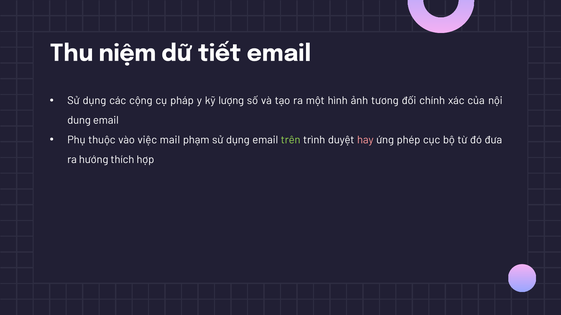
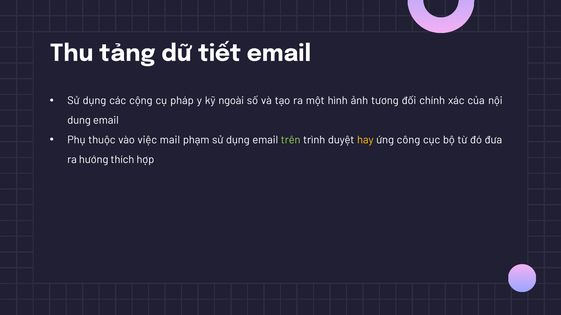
niệm: niệm -> tảng (127, 53)
lượng: lượng -> ngoài (231, 101)
hay colour: pink -> yellow (365, 140)
phép: phép -> công (408, 140)
